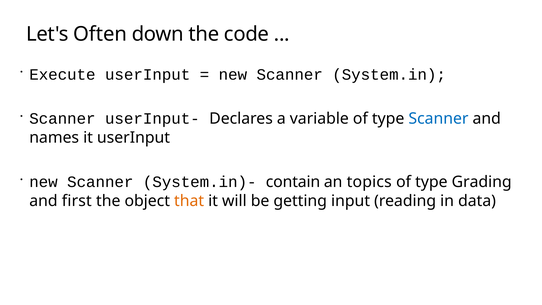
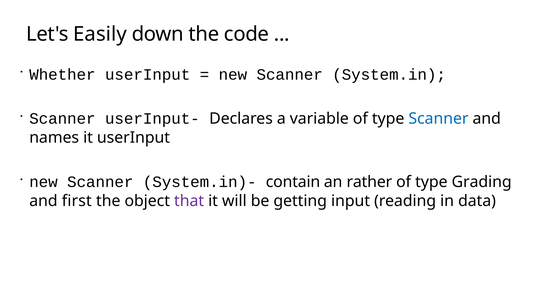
Often: Often -> Easily (100, 34)
Execute: Execute -> Whether (62, 74)
topics: topics -> rather (369, 182)
that colour: orange -> purple (189, 201)
